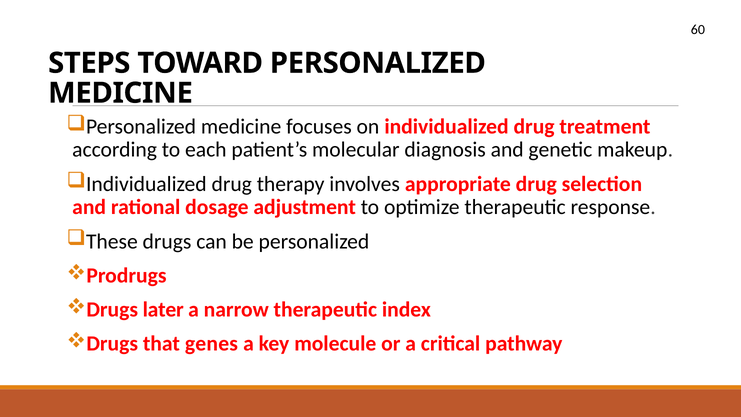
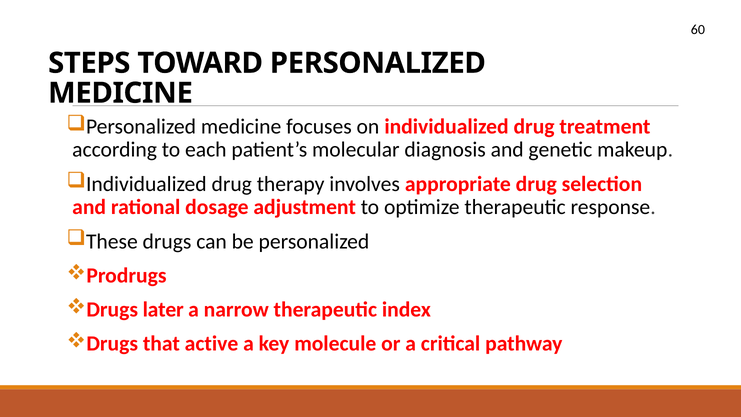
genes: genes -> active (212, 344)
